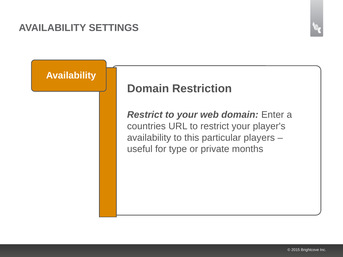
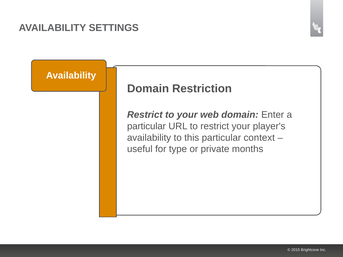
countries: countries -> particular (146, 126)
players: players -> context (259, 138)
